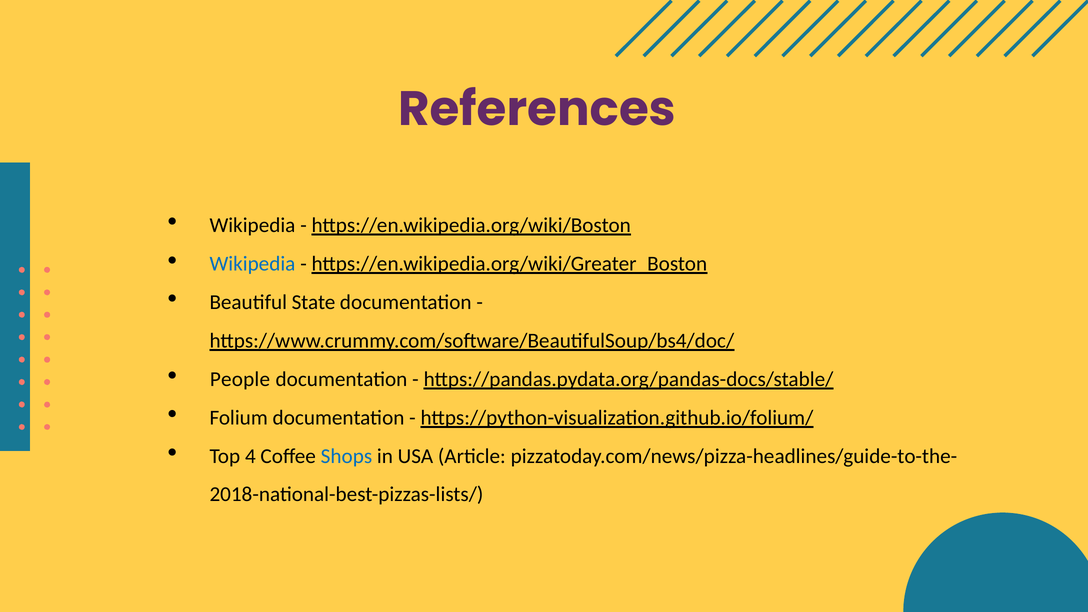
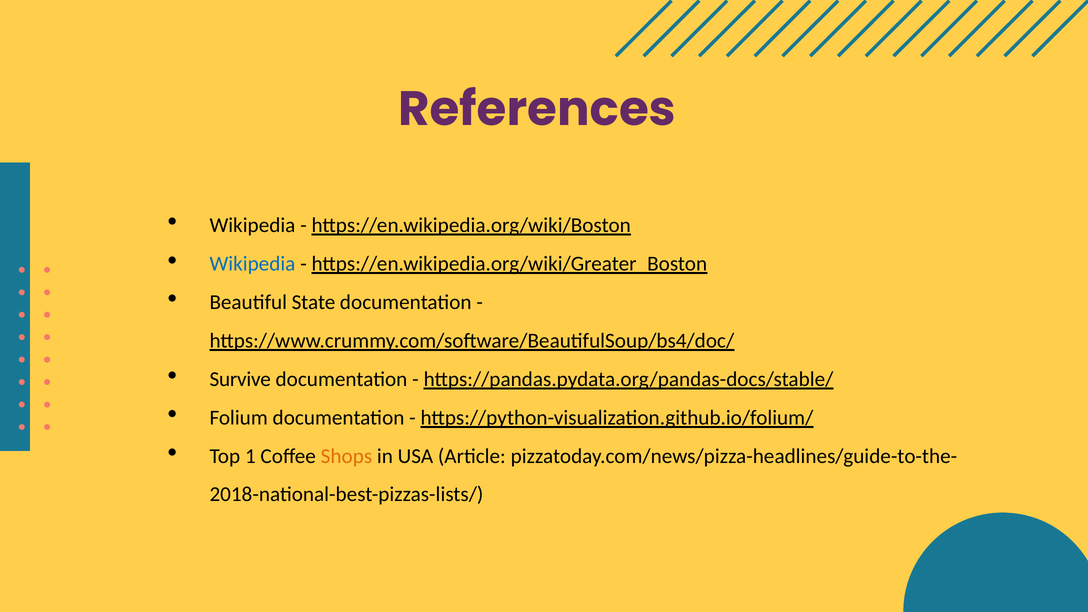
People: People -> Survive (240, 379)
4: 4 -> 1 (250, 456)
Shops colour: blue -> orange (346, 456)
